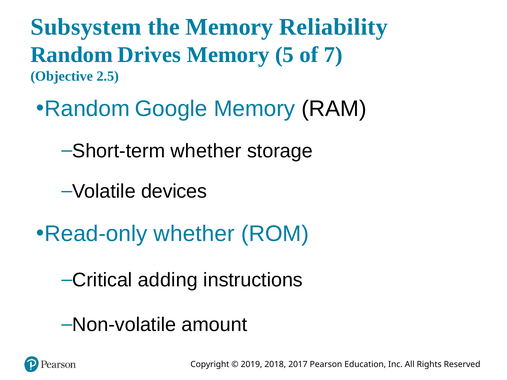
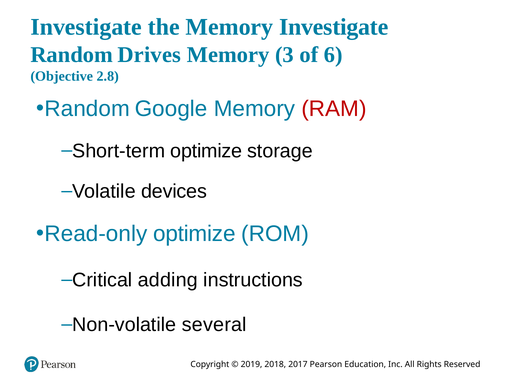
Subsystem: Subsystem -> Investigate (86, 27)
Memory Reliability: Reliability -> Investigate (334, 27)
5: 5 -> 3 (285, 55)
7: 7 -> 6 (333, 55)
2.5: 2.5 -> 2.8 (108, 76)
RAM colour: black -> red (334, 109)
Short-term whether: whether -> optimize (206, 151)
Read-only whether: whether -> optimize (194, 234)
amount: amount -> several (214, 325)
